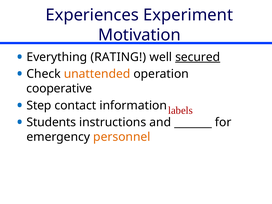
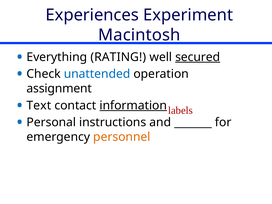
Motivation: Motivation -> Macintosh (139, 35)
unattended colour: orange -> blue (97, 74)
cooperative: cooperative -> assignment (59, 89)
Step: Step -> Text (39, 105)
information underline: none -> present (133, 105)
Students: Students -> Personal (51, 122)
